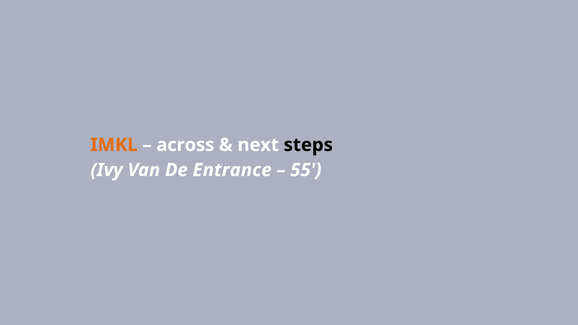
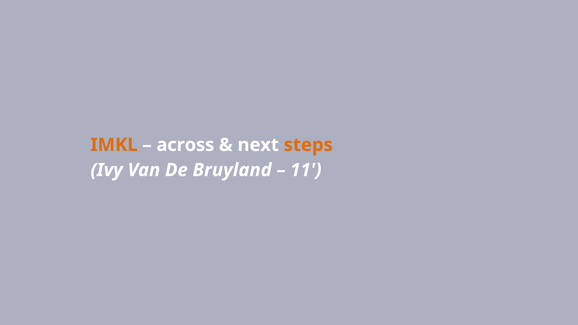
steps colour: black -> orange (308, 145)
Entrance: Entrance -> Bruyland (232, 170)
55: 55 -> 11 (306, 170)
